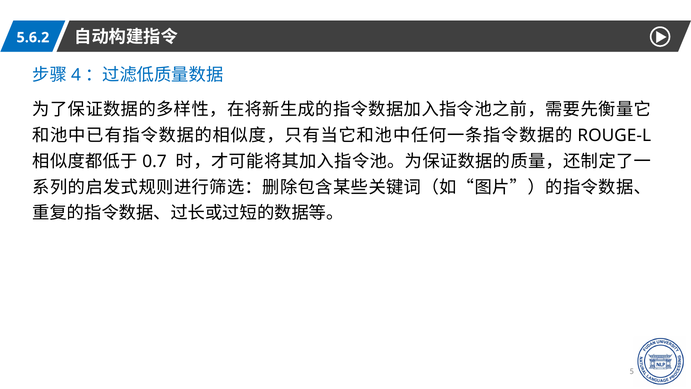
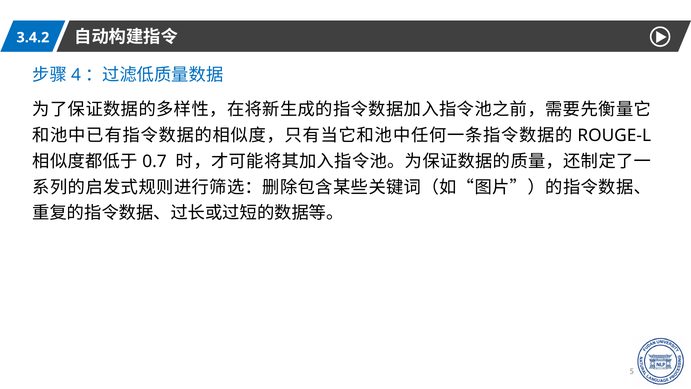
5.6.2: 5.6.2 -> 3.4.2 (33, 37)
